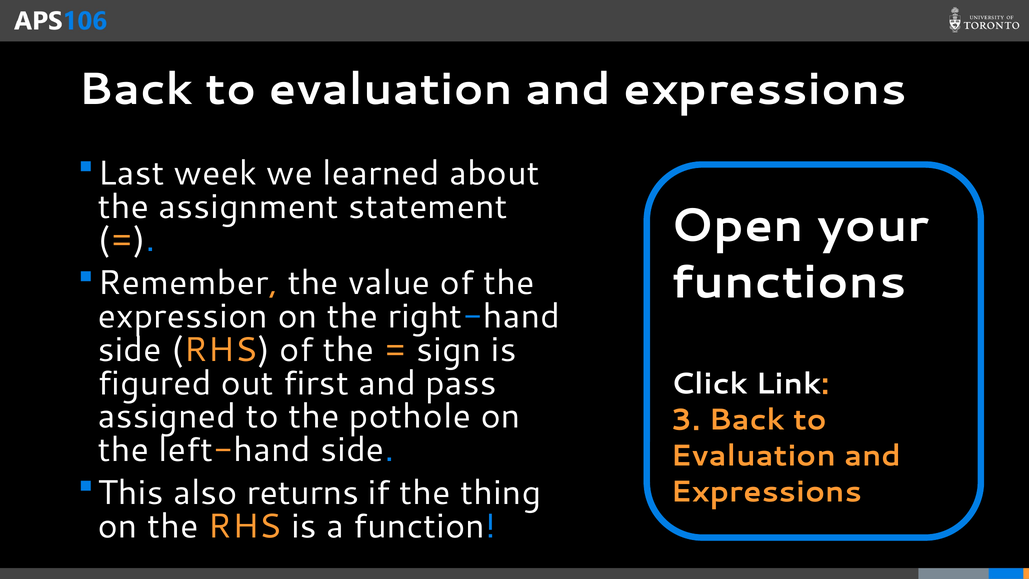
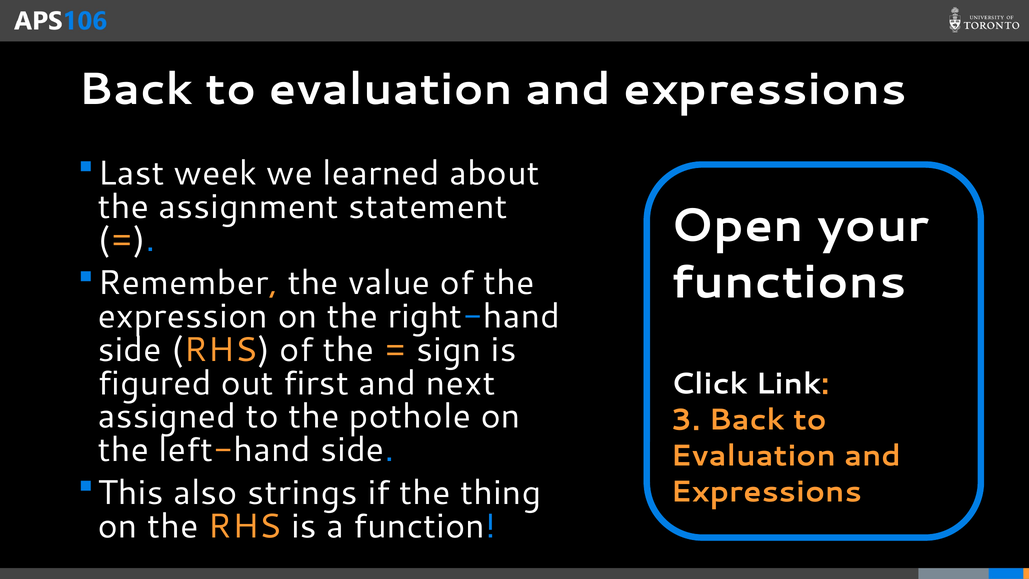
pass: pass -> next (461, 383)
returns: returns -> strings (302, 493)
